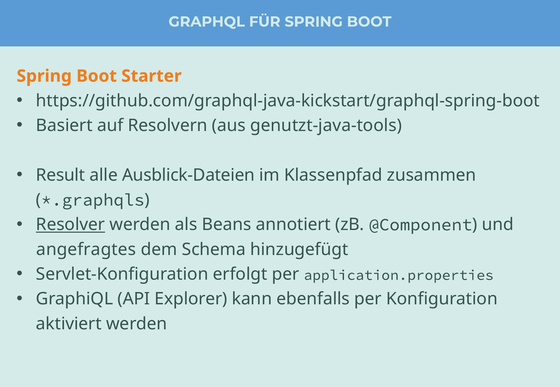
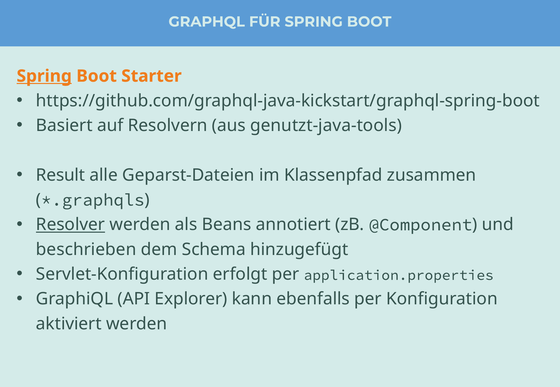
Spring underline: none -> present (44, 76)
Ausblick-Dateien: Ausblick-Dateien -> Geparst-Dateien (188, 175)
angefragtes: angefragtes -> beschrieben (86, 250)
